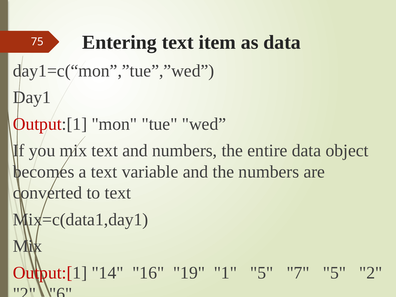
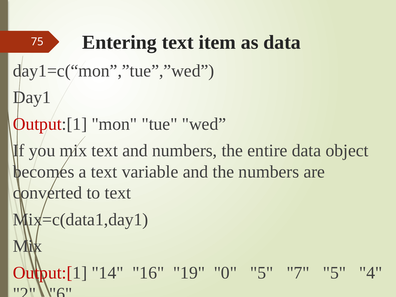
1: 1 -> 0 (225, 273)
5 2: 2 -> 4 (371, 273)
